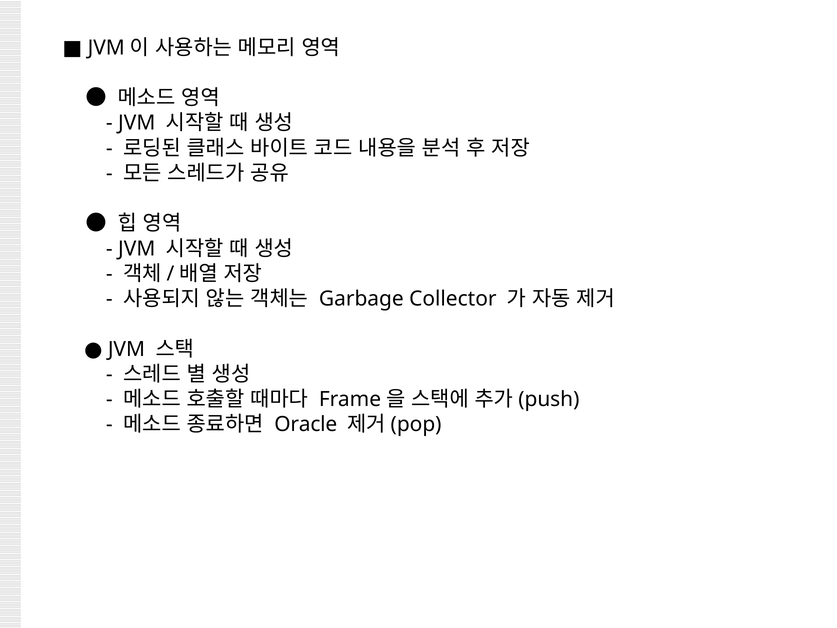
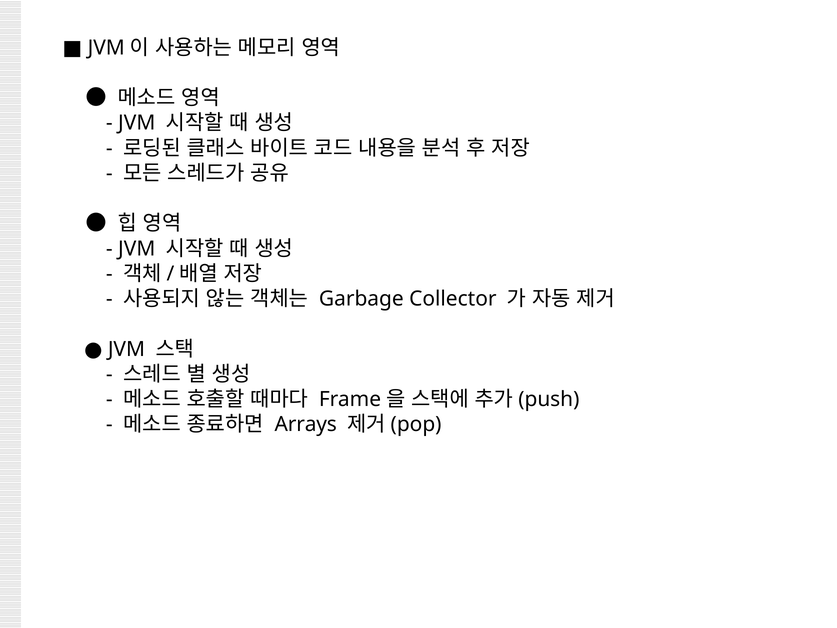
Oracle: Oracle -> Arrays (306, 424)
